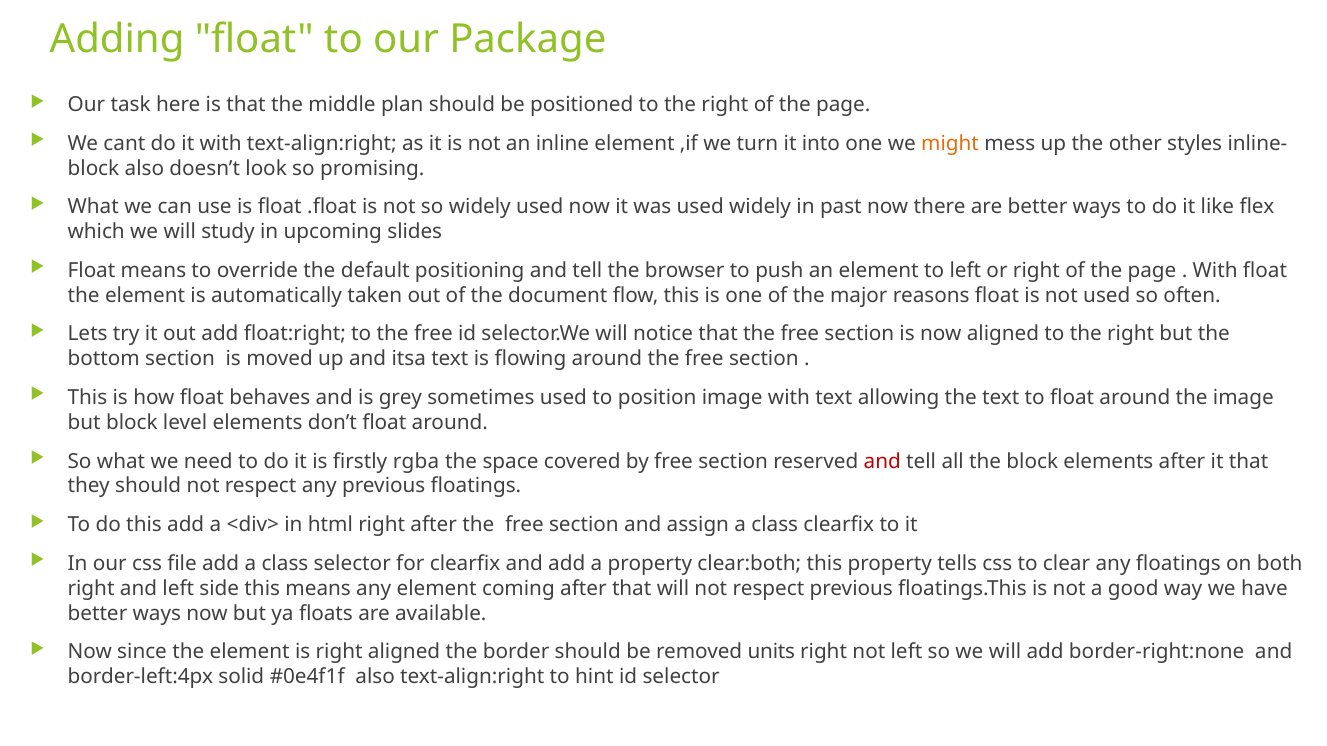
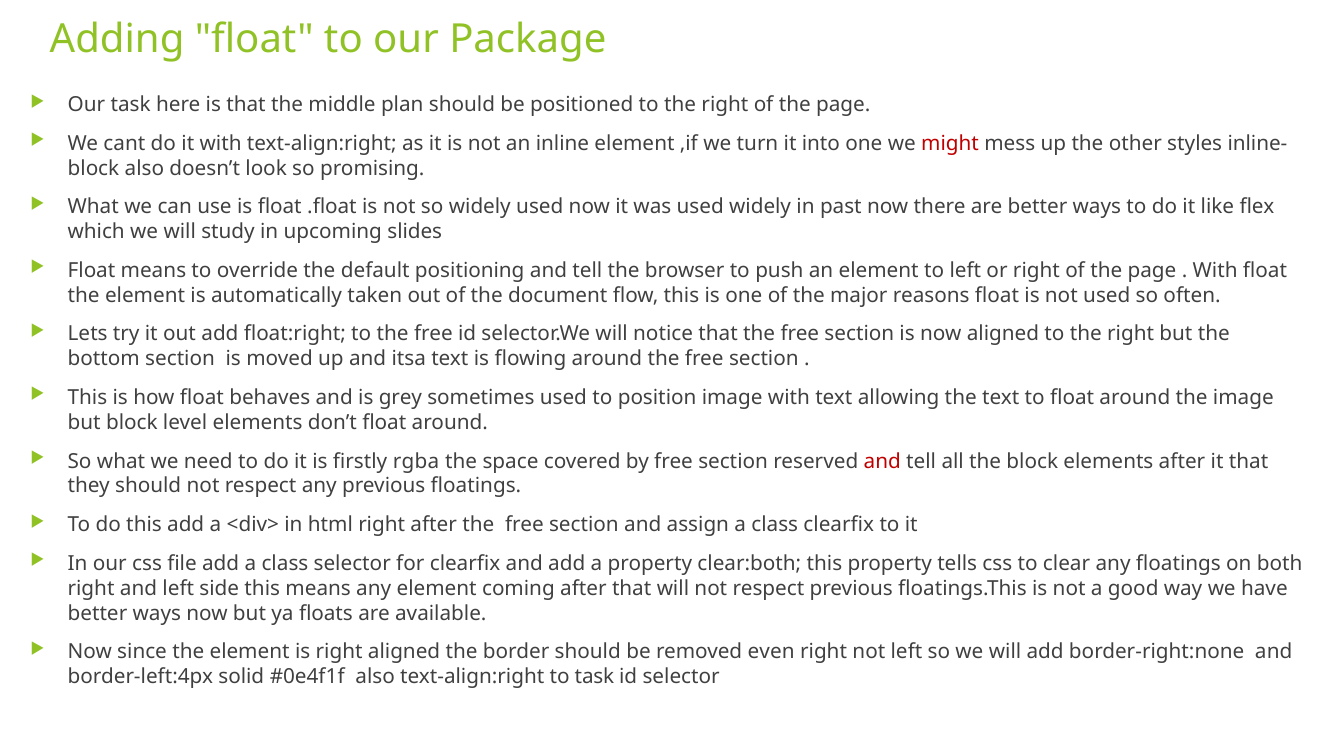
might colour: orange -> red (950, 144)
units: units -> even (771, 652)
to hint: hint -> task (594, 677)
